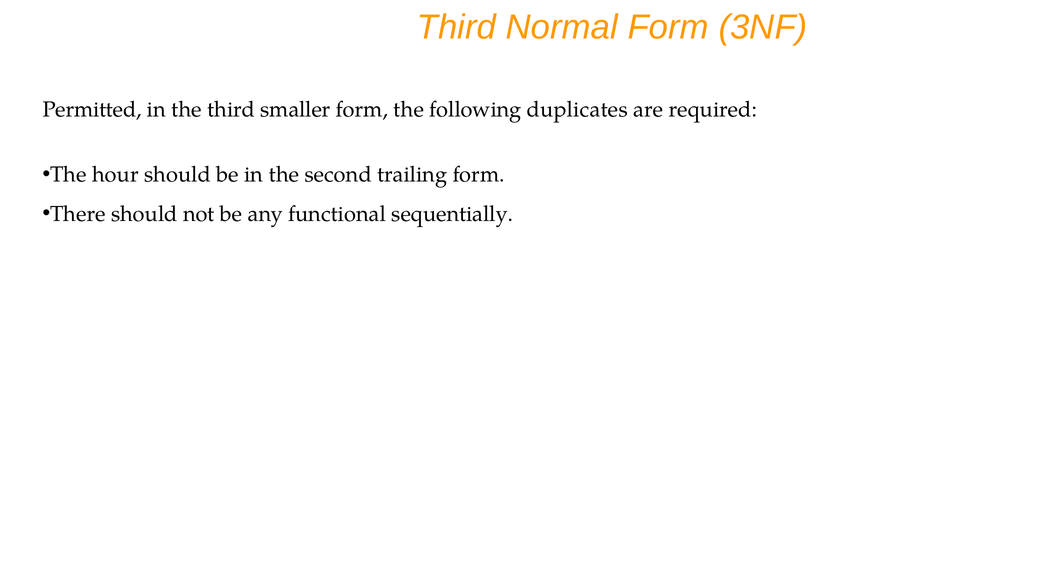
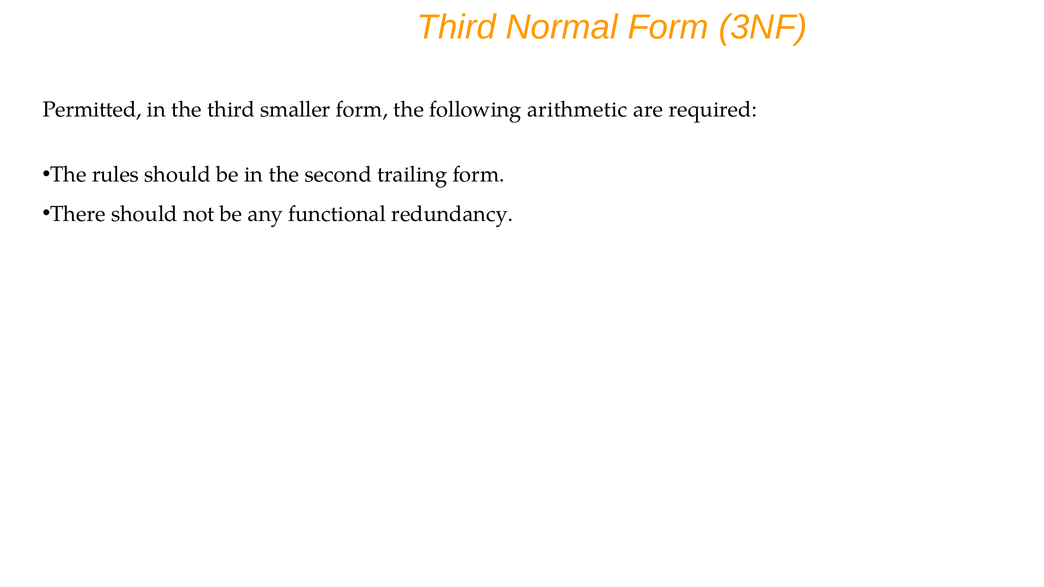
duplicates: duplicates -> arithmetic (577, 110)
hour: hour -> rules (116, 175)
sequentially: sequentially -> redundancy (452, 214)
